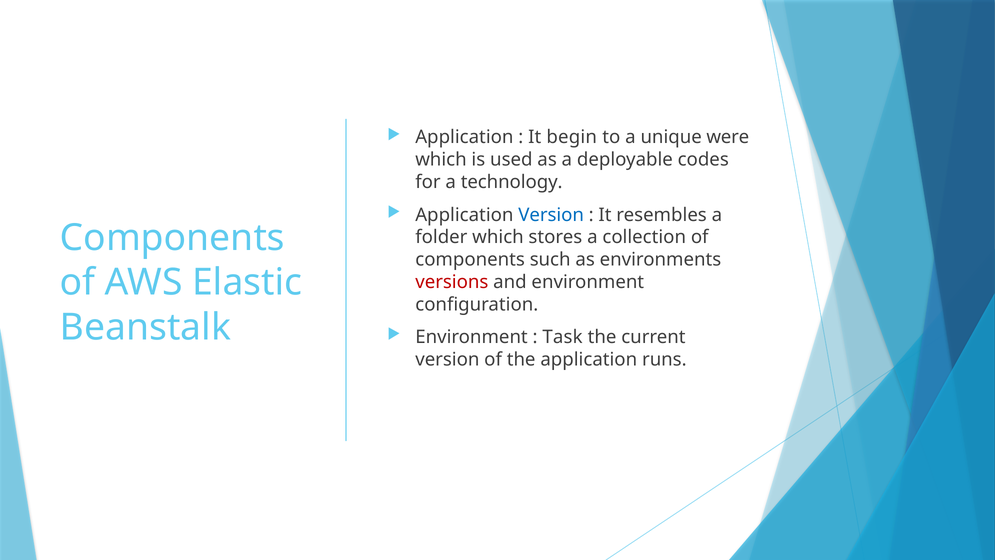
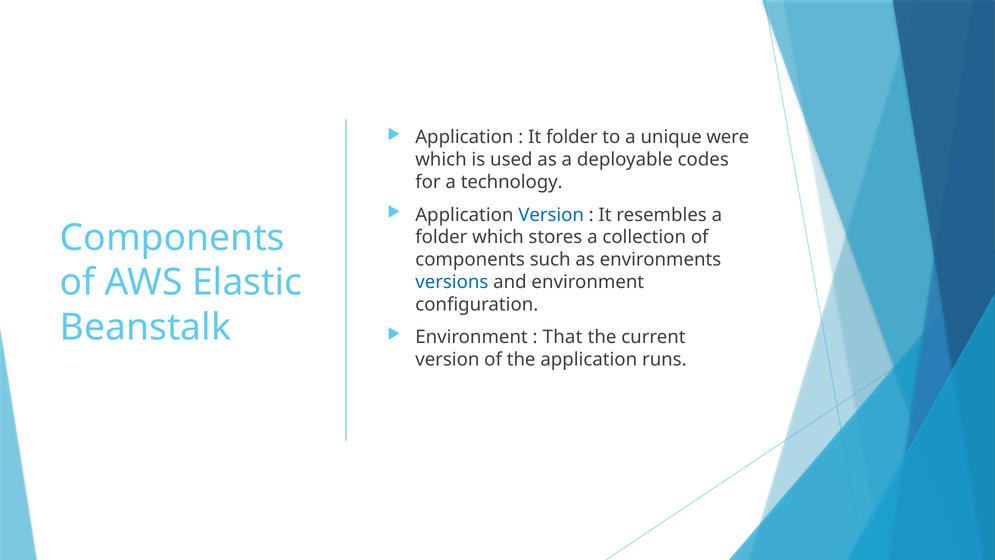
It begin: begin -> folder (572, 137)
versions colour: red -> blue (452, 282)
Task: Task -> That (563, 337)
